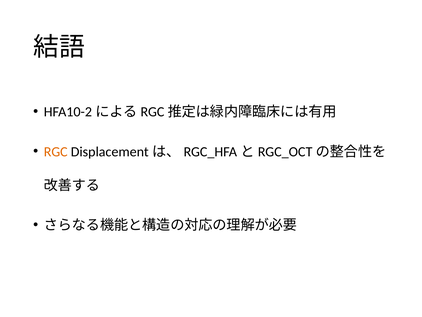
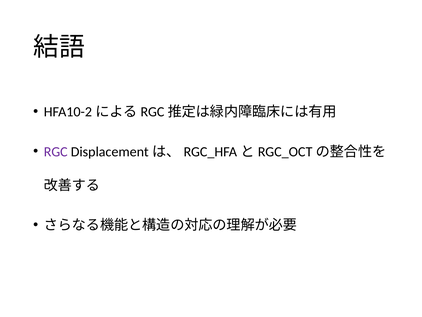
RGC colour: orange -> purple (56, 151)
